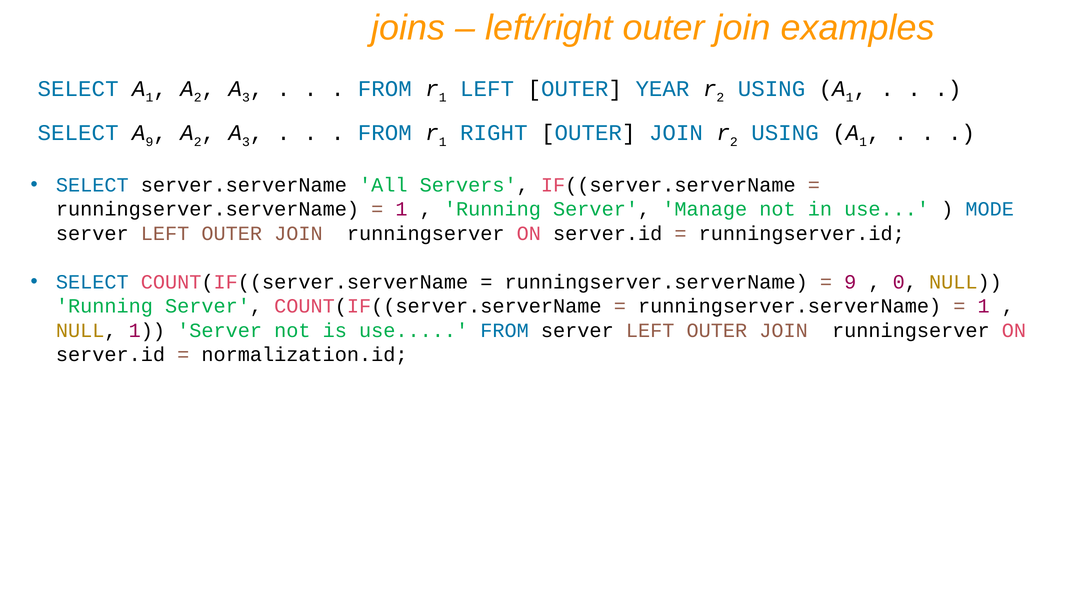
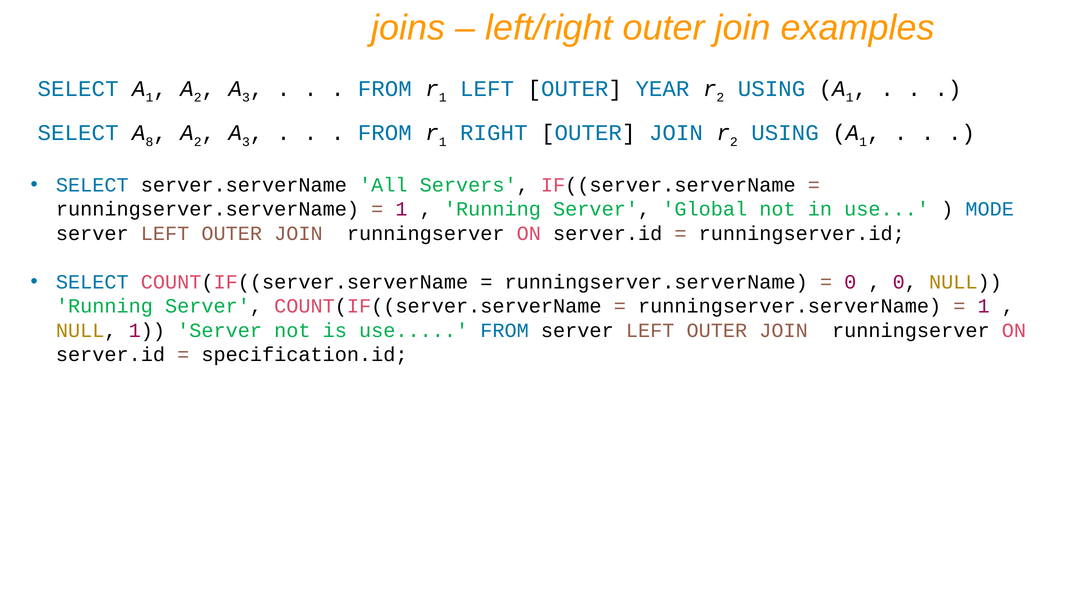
9: 9 -> 8 (149, 142)
Manage: Manage -> Global (705, 209)
9: 9 -> 0 (850, 282)
normalization.id: normalization.id -> specification.id (305, 355)
